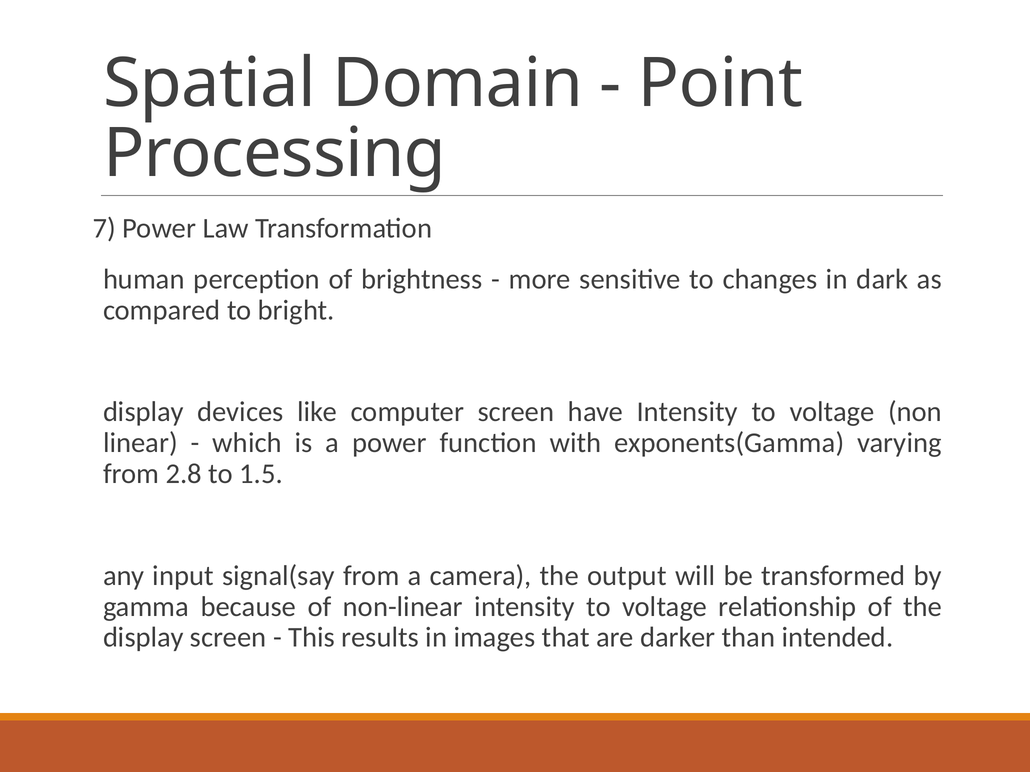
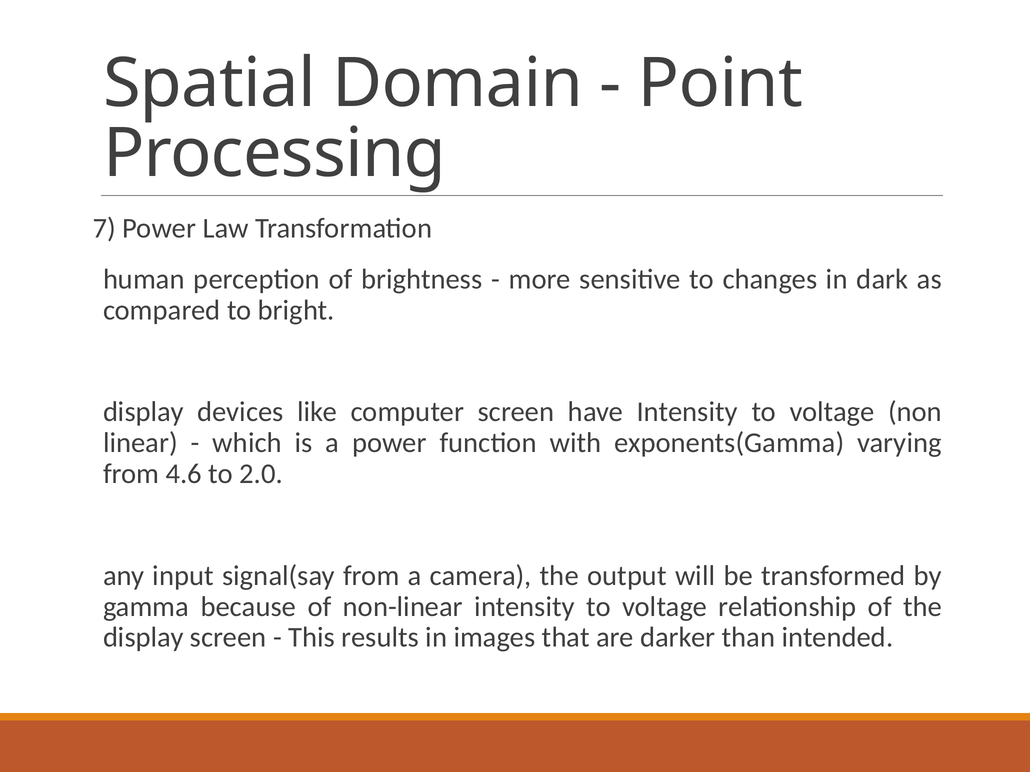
2.8: 2.8 -> 4.6 (184, 474)
1.5: 1.5 -> 2.0 (261, 474)
